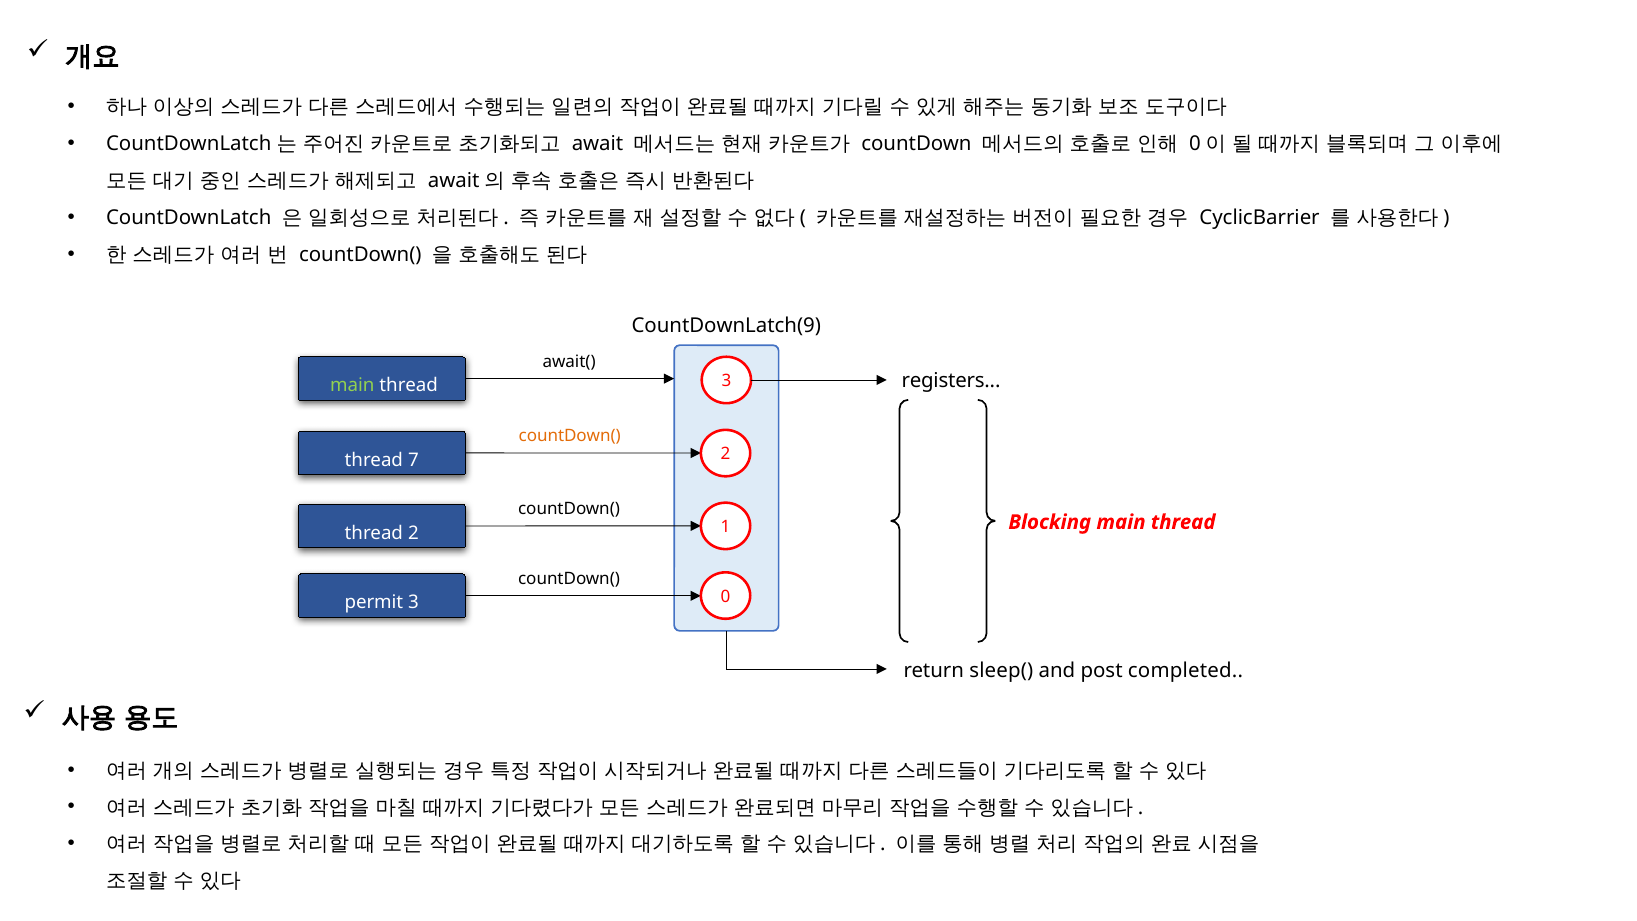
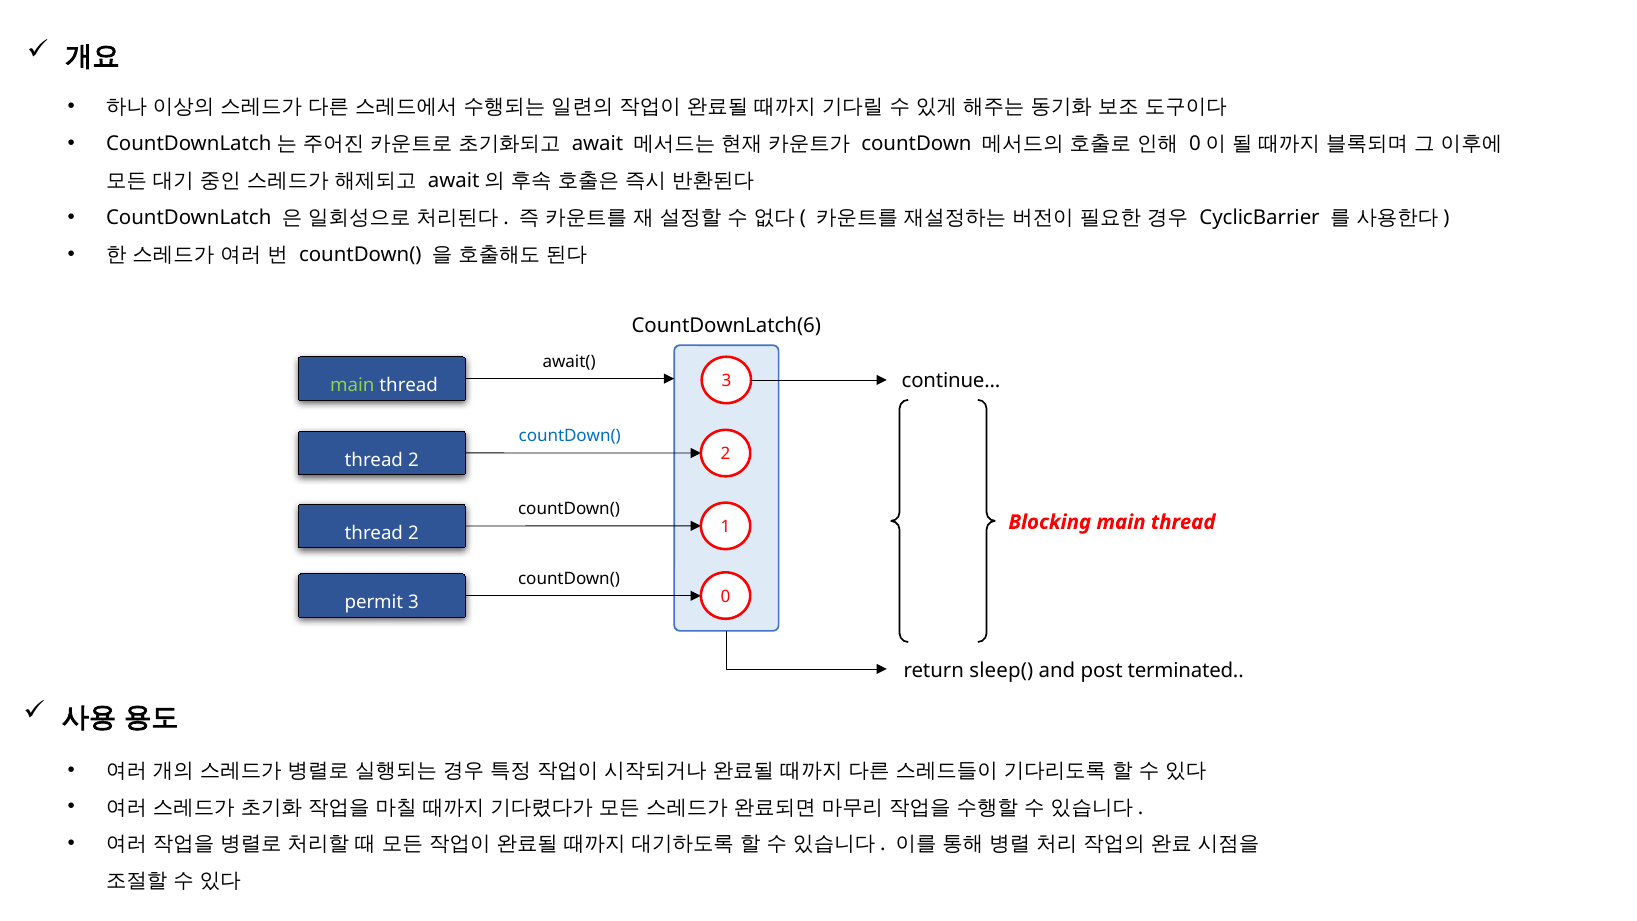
CountDownLatch(9: CountDownLatch(9 -> CountDownLatch(6 (726, 325)
registers: registers -> continue (951, 381)
countDown( colour: orange -> blue (570, 436)
7: 7 -> 2 (413, 460)
completed: completed -> terminated (1186, 670)
